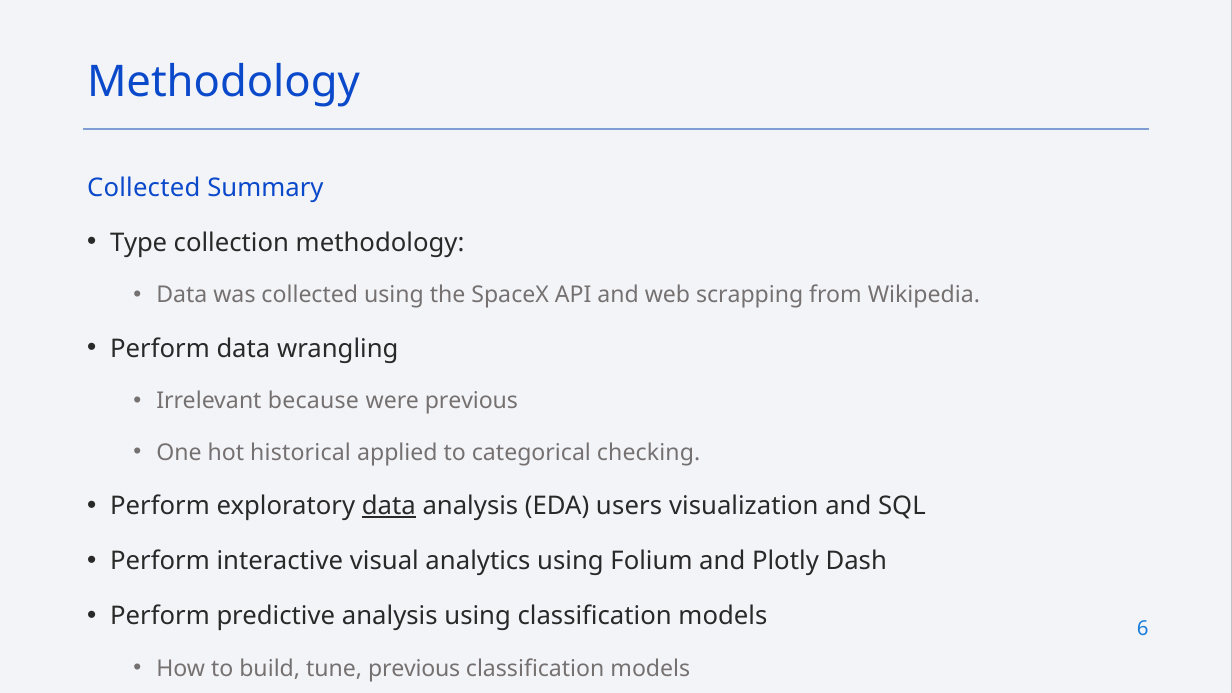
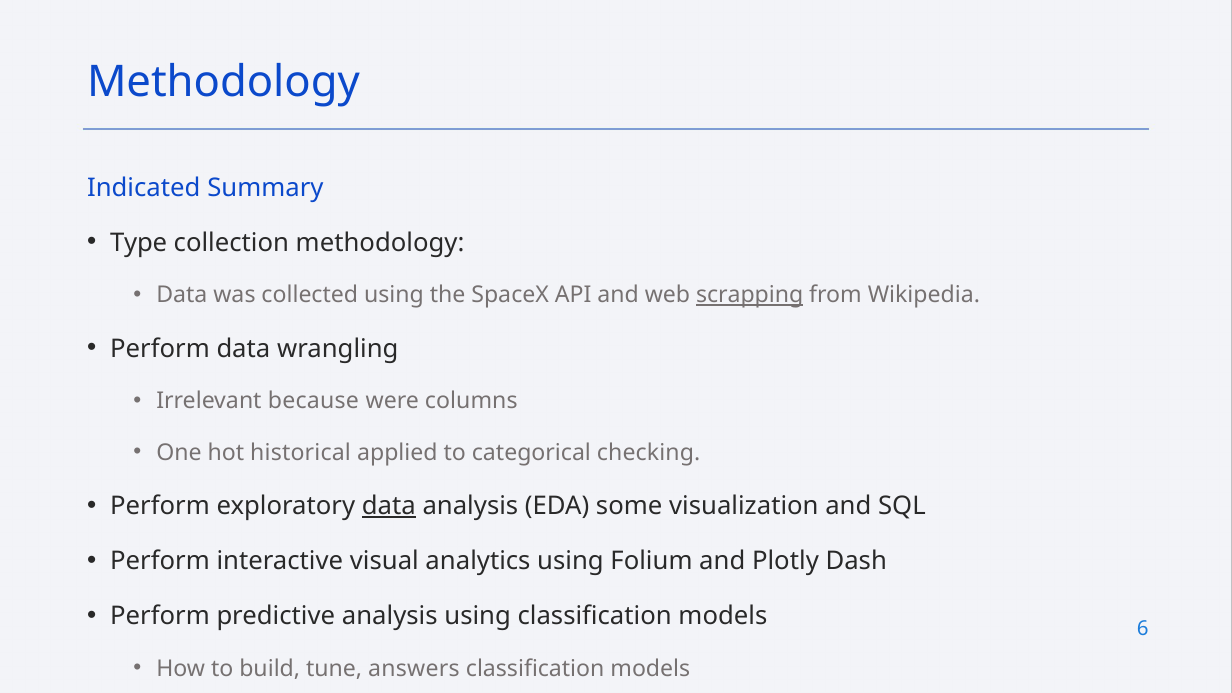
Collected: Collected -> Indicated (144, 188)
scrapping underline: none -> present (750, 295)
were previous: previous -> columns (471, 401)
users: users -> some (629, 506)
tune previous: previous -> answers (414, 669)
